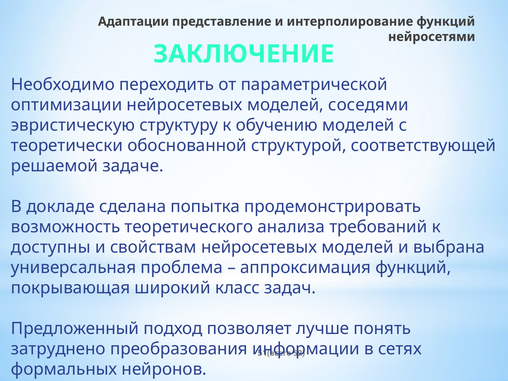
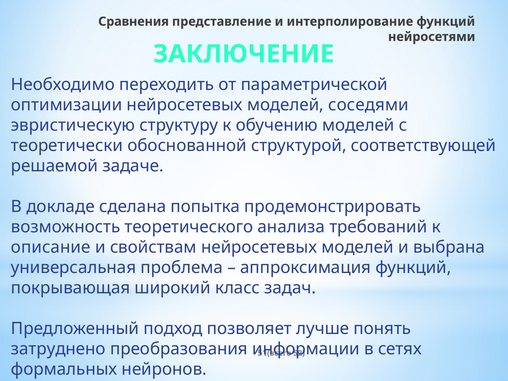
Адаптации: Адаптации -> Сравнения (134, 22)
доступны: доступны -> описание (51, 247)
